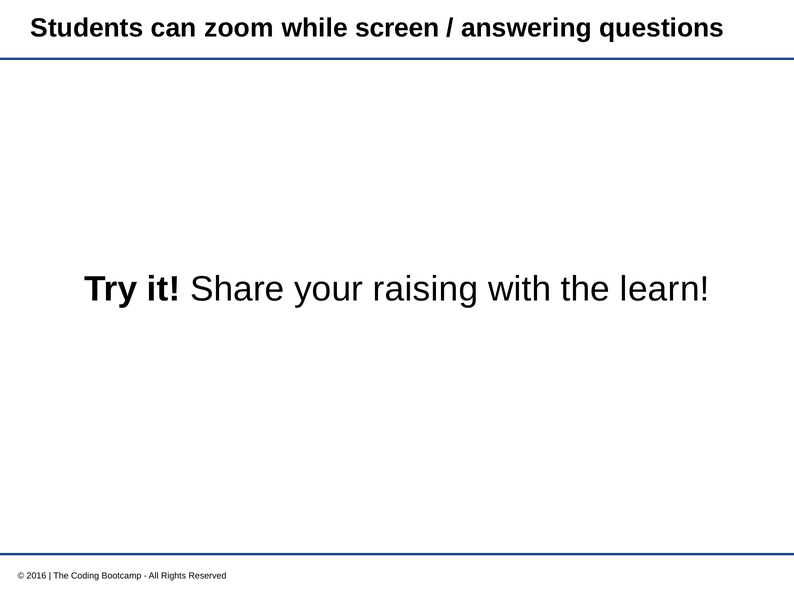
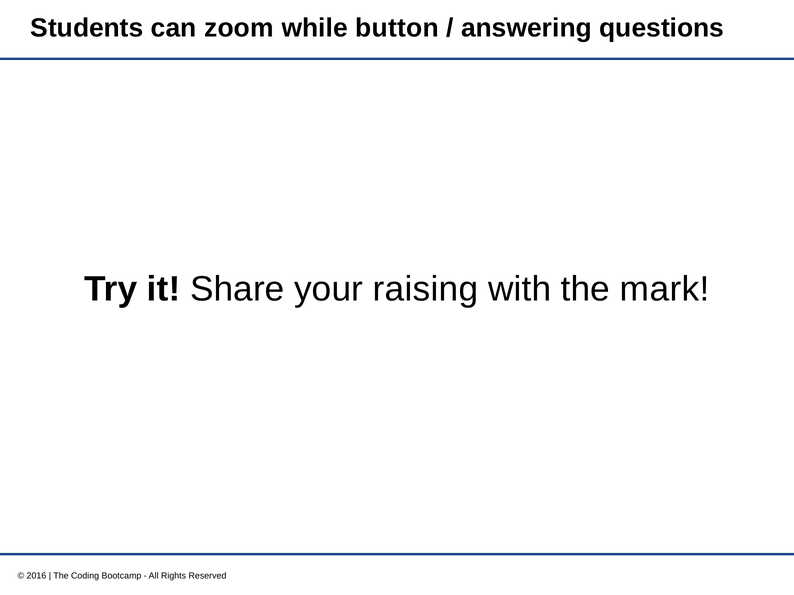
screen: screen -> button (397, 28)
learn: learn -> mark (665, 289)
